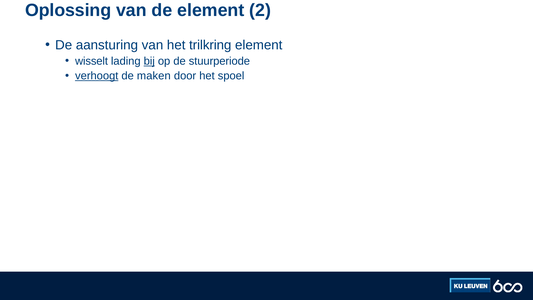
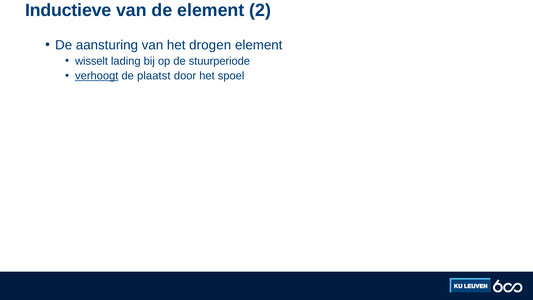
Oplossing: Oplossing -> Inductieve (68, 10)
trilkring: trilkring -> drogen (210, 45)
bij underline: present -> none (149, 61)
maken: maken -> plaatst (154, 76)
